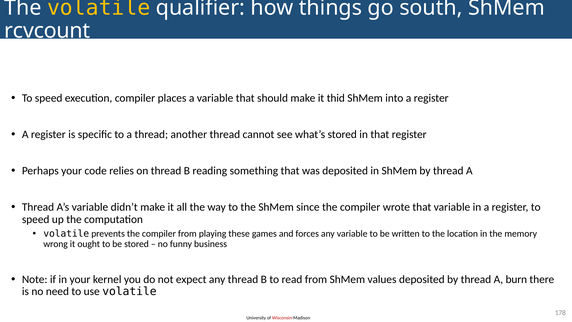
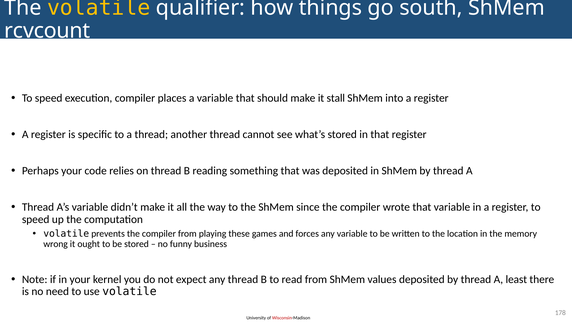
thid: thid -> stall (336, 98)
burn: burn -> least (516, 279)
